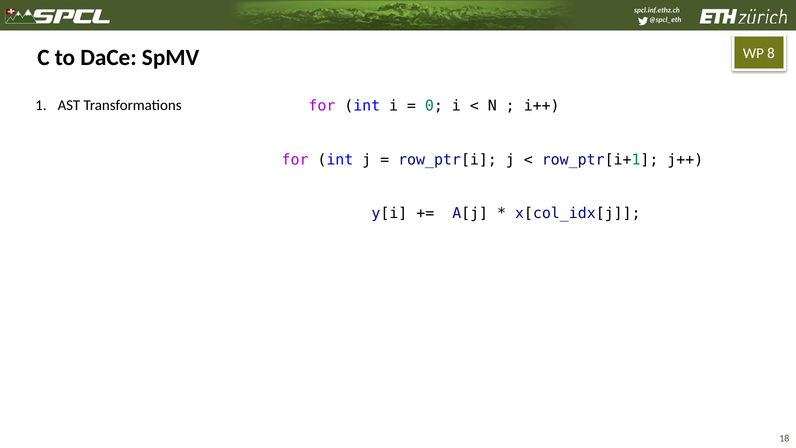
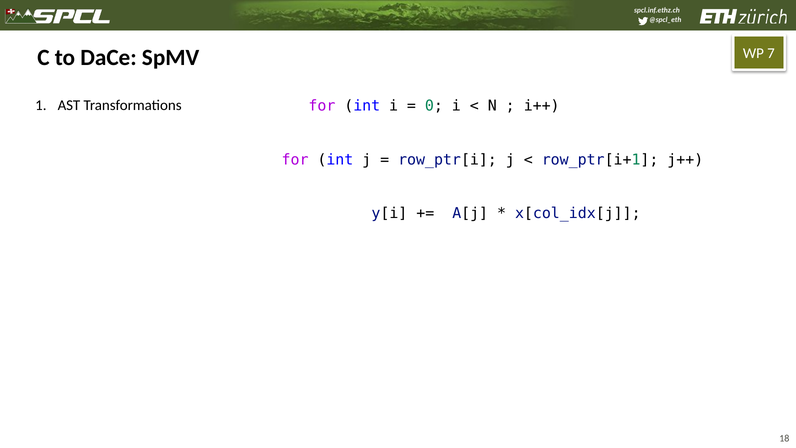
8: 8 -> 7 (771, 53)
